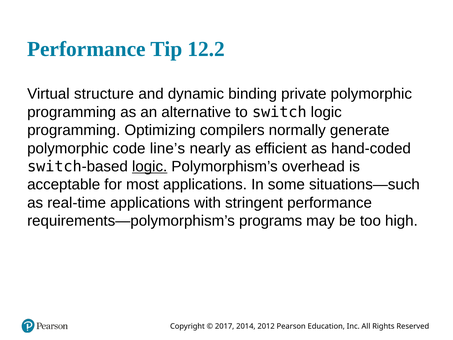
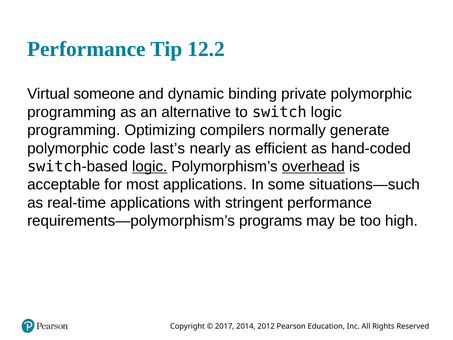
structure: structure -> someone (104, 94)
line’s: line’s -> last’s (167, 148)
overhead underline: none -> present (313, 166)
